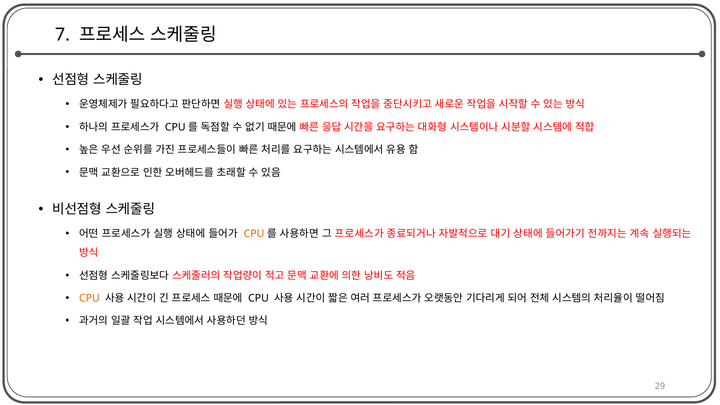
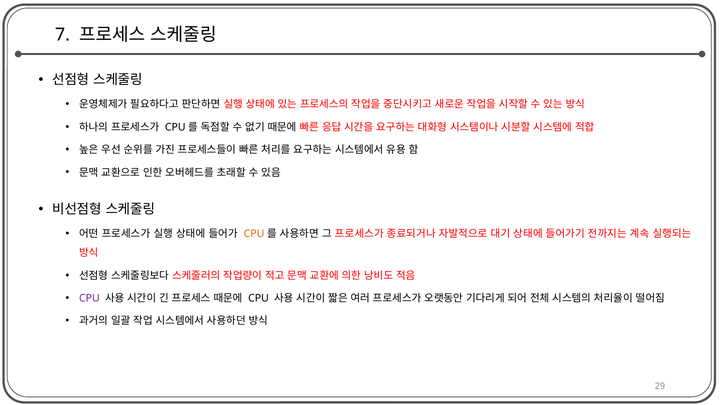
CPU colour: orange -> purple (89, 298)
